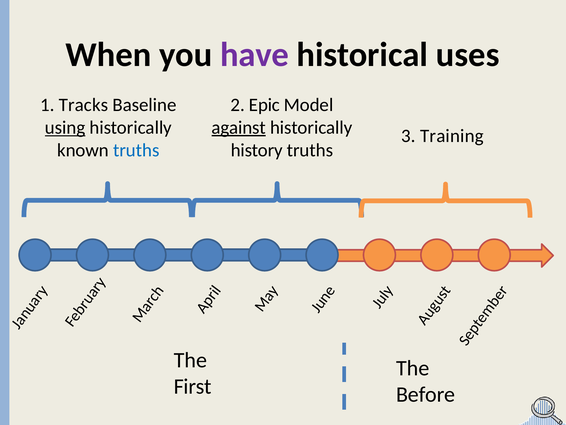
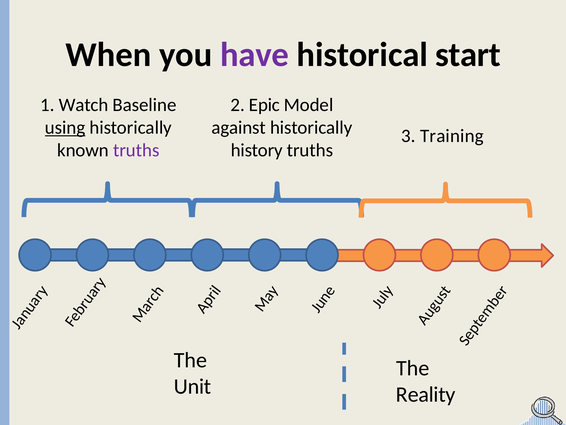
uses: uses -> start (468, 55)
Tracks: Tracks -> Watch (84, 105)
against underline: present -> none (239, 127)
truths colour: blue -> purple (136, 150)
First: First -> Unit (193, 386)
Before: Before -> Reality (426, 394)
